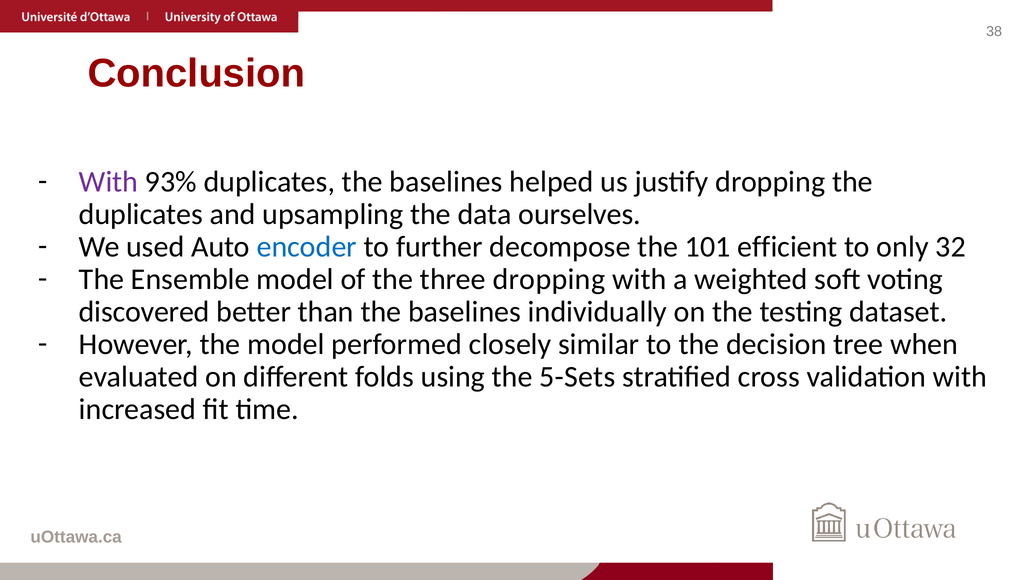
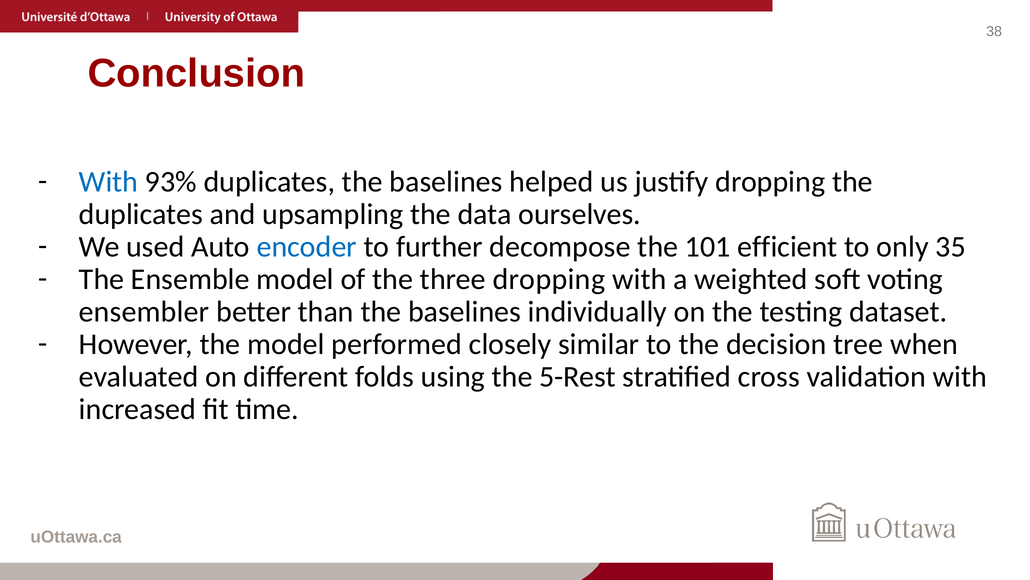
With colour: purple -> blue (109, 182)
32: 32 -> 35 (951, 247)
discovered: discovered -> ensembler (144, 312)
5-Sets: 5-Sets -> 5-Rest (577, 376)
